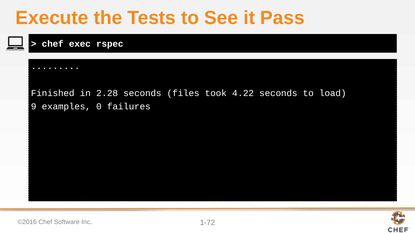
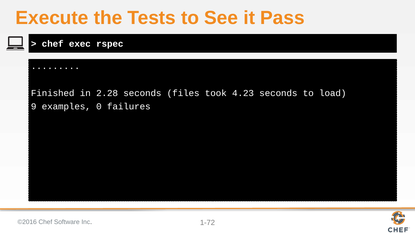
4.22: 4.22 -> 4.23 (243, 93)
